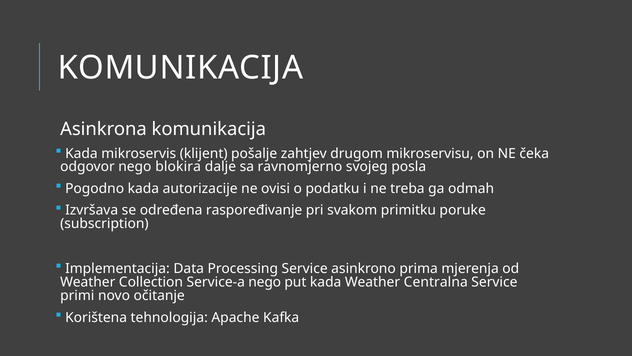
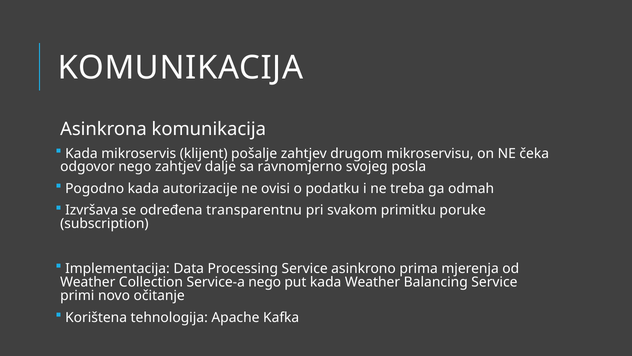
nego blokira: blokira -> zahtjev (178, 167)
raspoređivanje: raspoređivanje -> transparentnu (254, 210)
Centralna: Centralna -> Balancing (436, 282)
